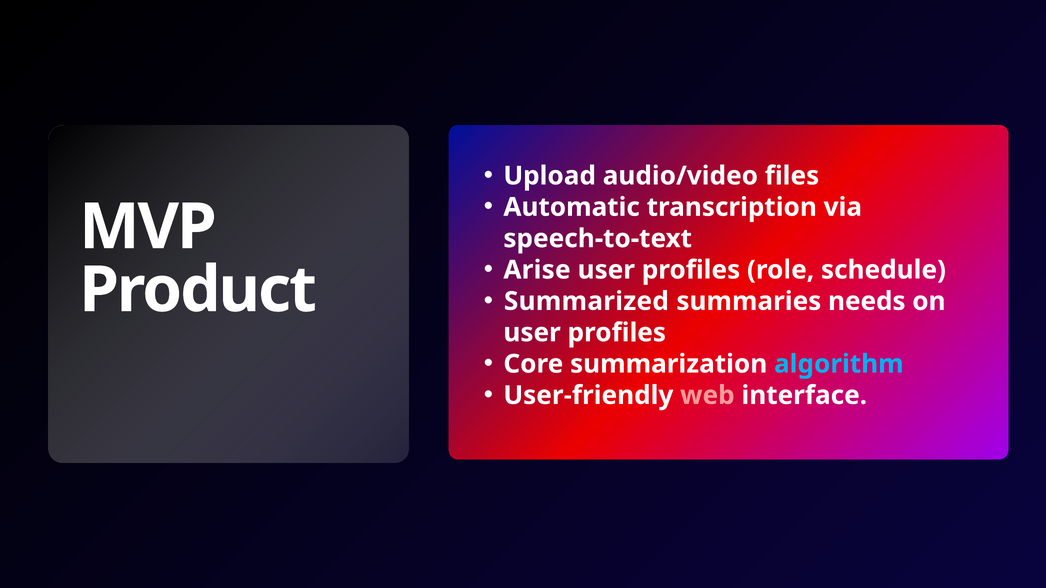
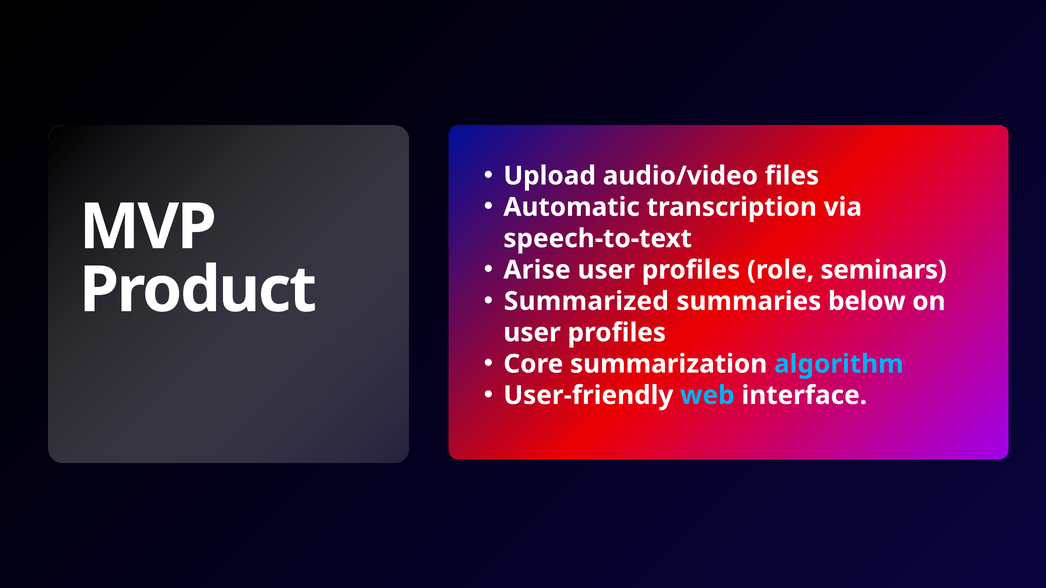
schedule: schedule -> seminars (884, 270)
needs: needs -> below (867, 301)
web colour: pink -> light blue (707, 396)
